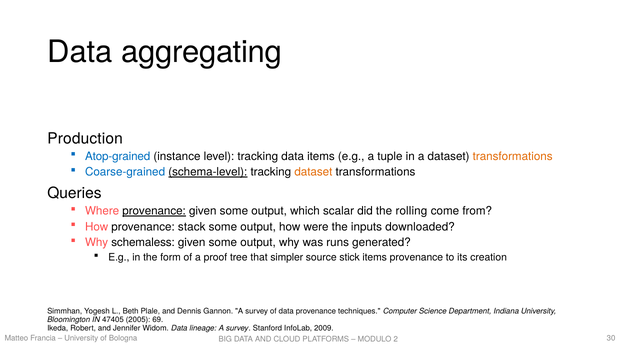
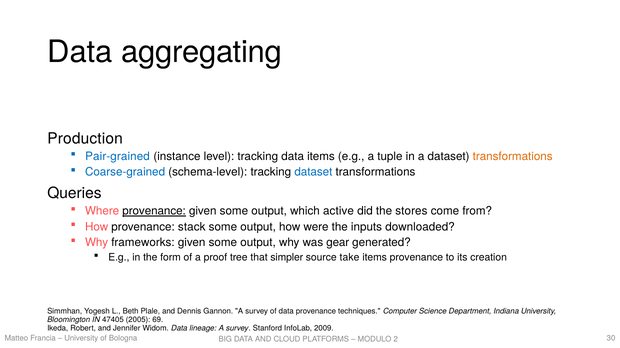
Atop-grained: Atop-grained -> Pair-grained (118, 157)
schema-level underline: present -> none (208, 172)
dataset colour: orange -> blue (313, 172)
scalar: scalar -> active (338, 211)
rolling: rolling -> stores (411, 211)
schemaless: schemaless -> frameworks (143, 243)
runs: runs -> gear (338, 243)
stick: stick -> take (349, 258)
